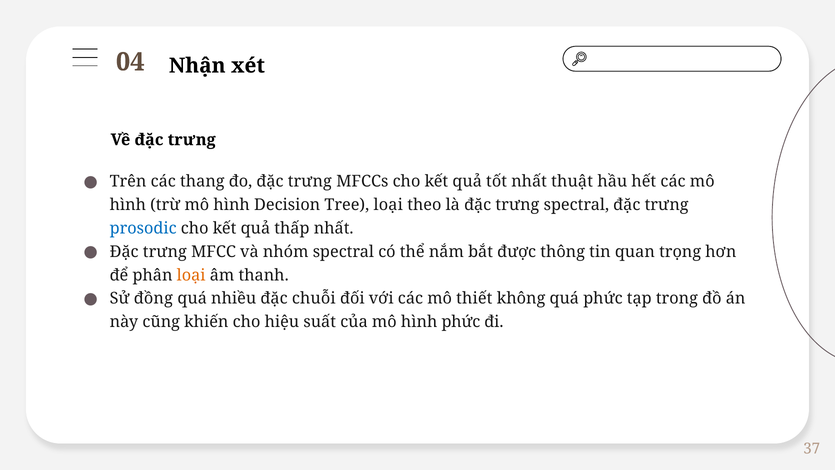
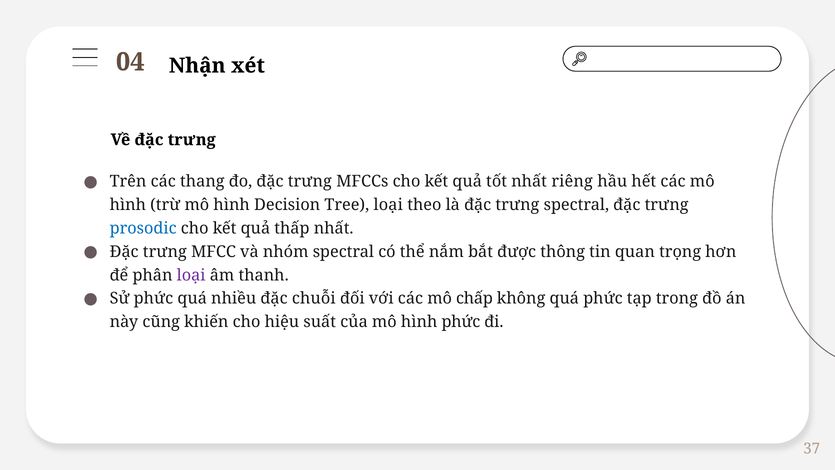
thuật: thuật -> riêng (572, 181)
loại colour: orange -> purple (191, 275)
Sử đồng: đồng -> phức (153, 298)
thiết: thiết -> chấp (474, 298)
